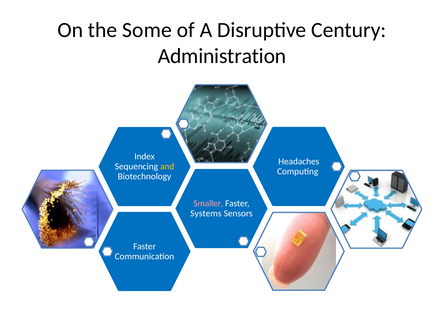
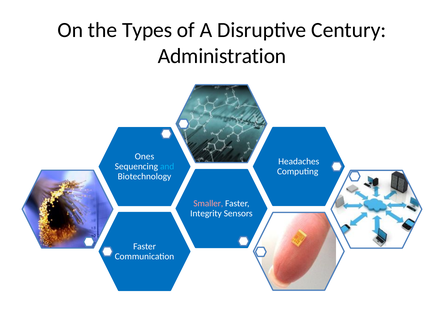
Some: Some -> Types (147, 30)
Index: Index -> Ones (144, 157)
and colour: yellow -> light blue (167, 167)
Systems: Systems -> Integrity (206, 213)
